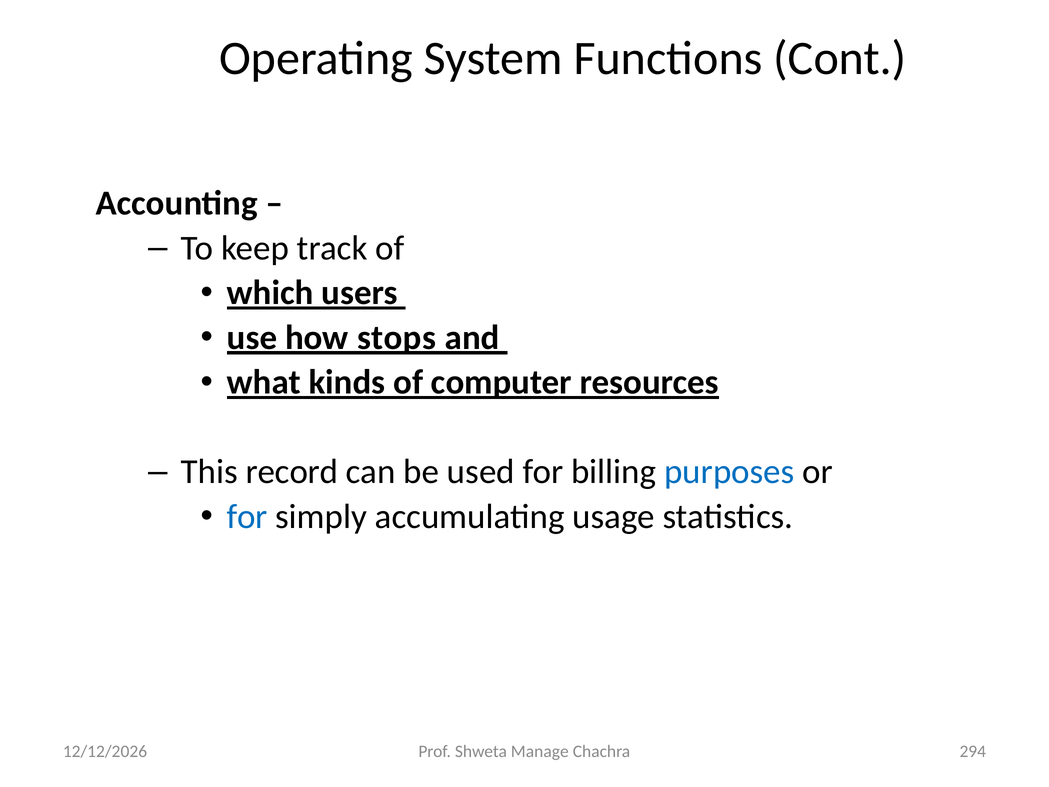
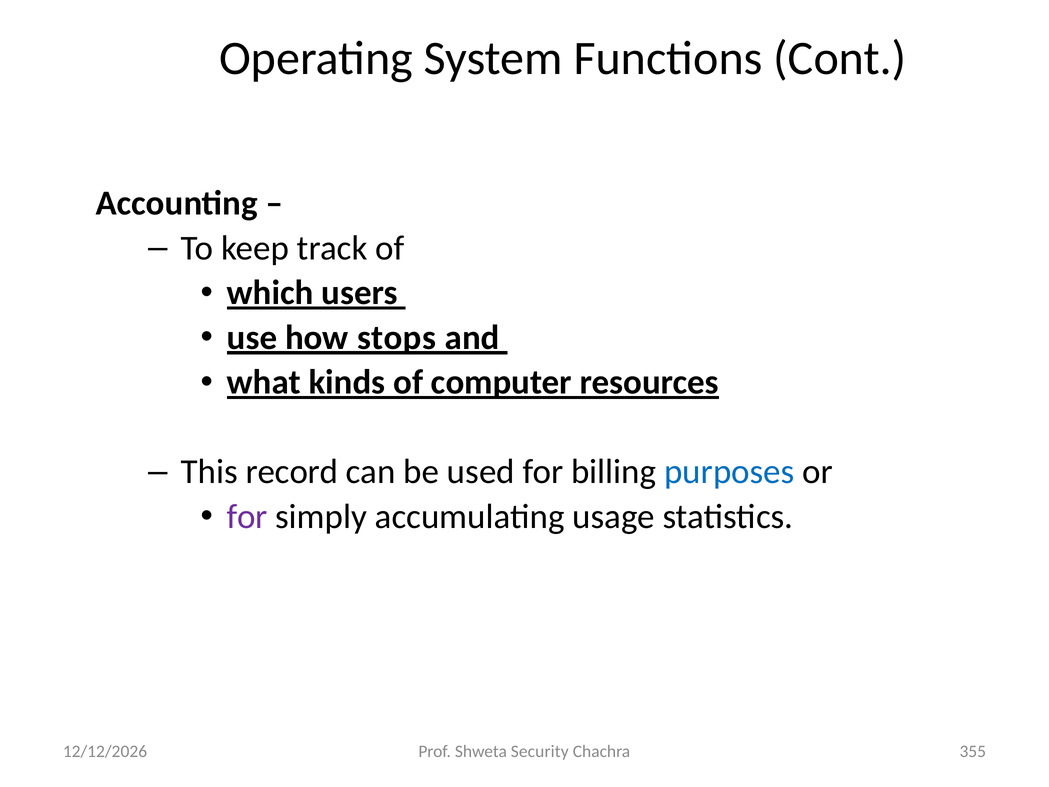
for colour: blue -> purple (247, 516)
Manage: Manage -> Security (540, 751)
294: 294 -> 355 (973, 751)
